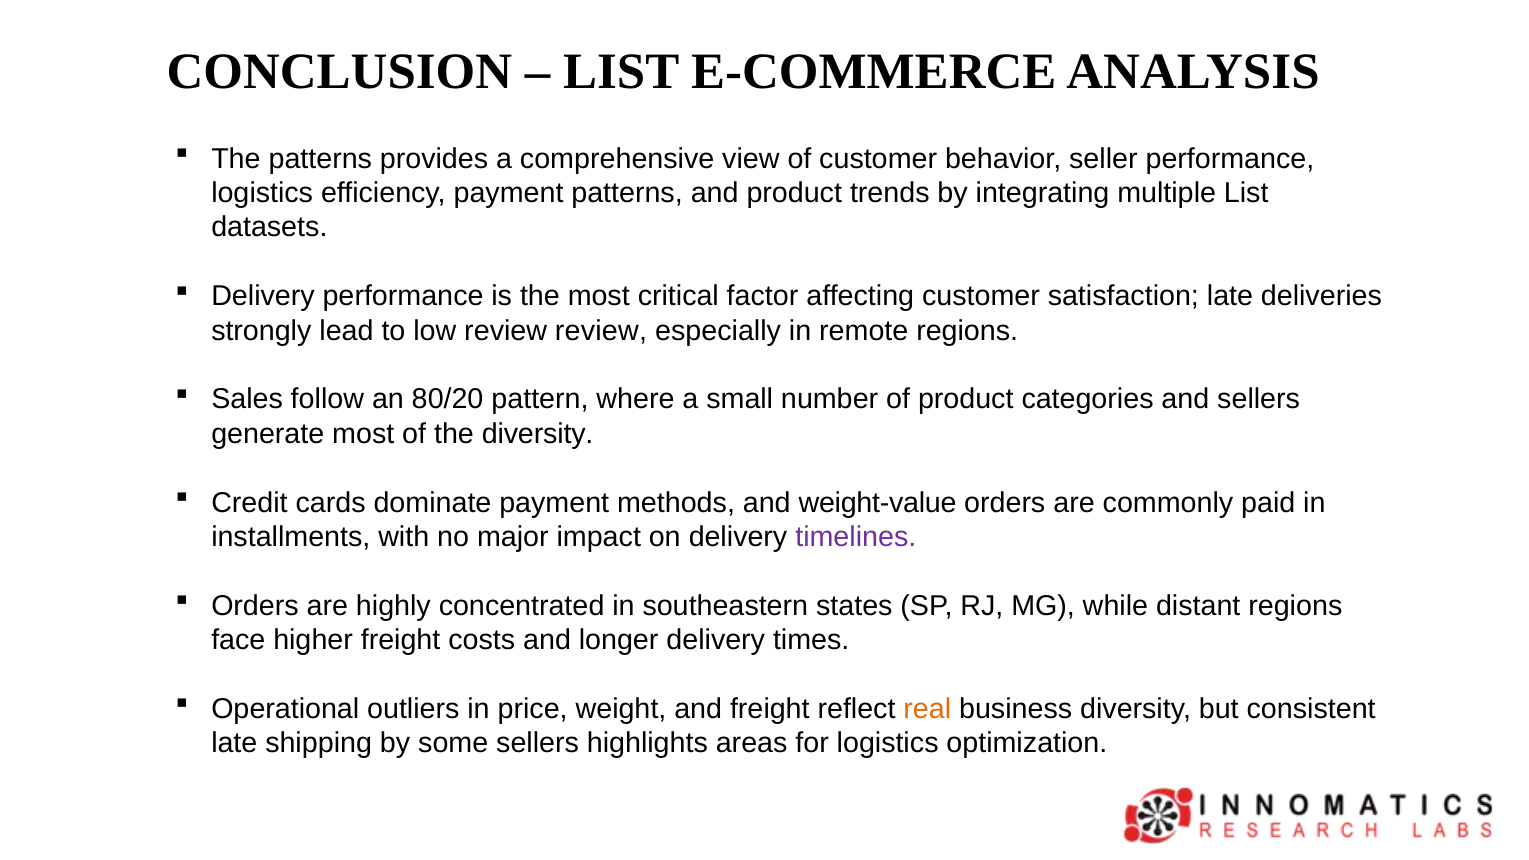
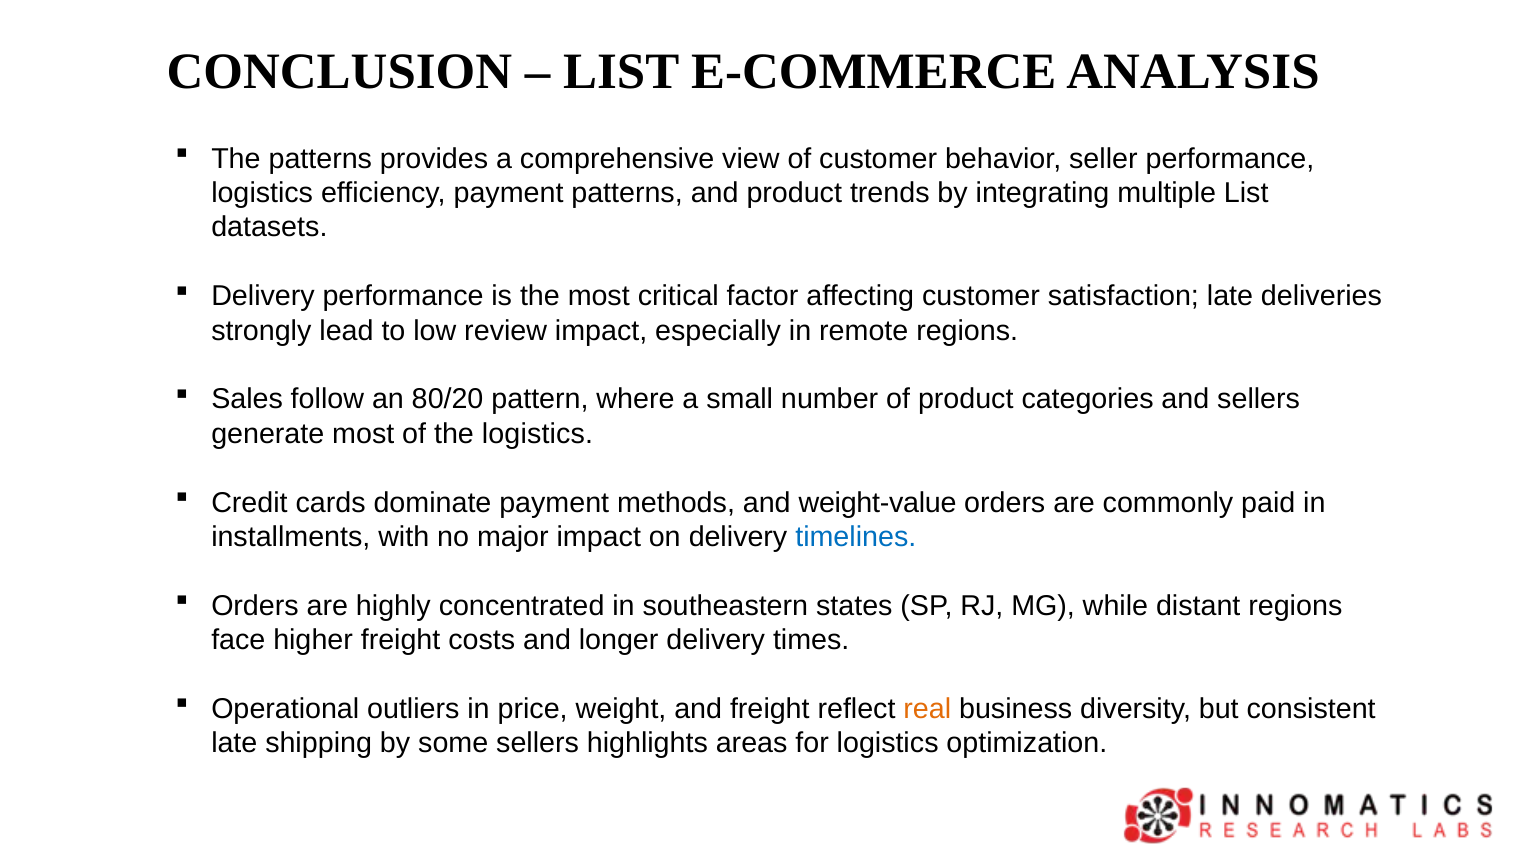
review review: review -> impact (601, 331)
the diversity: diversity -> logistics (537, 434)
timelines colour: purple -> blue (856, 537)
